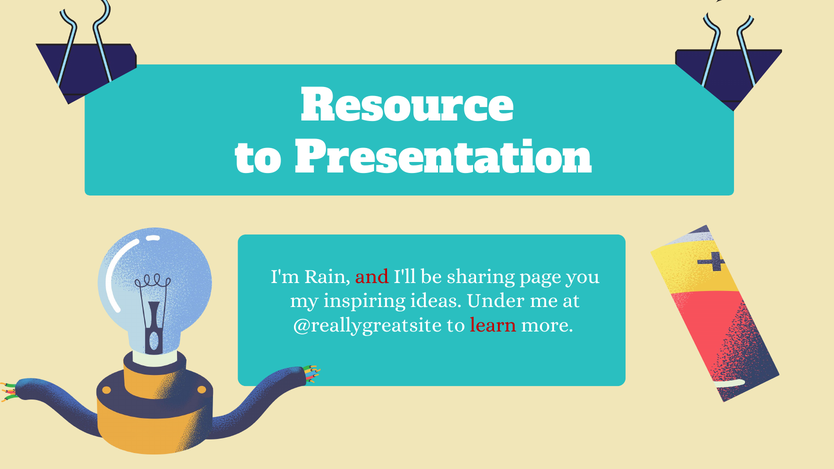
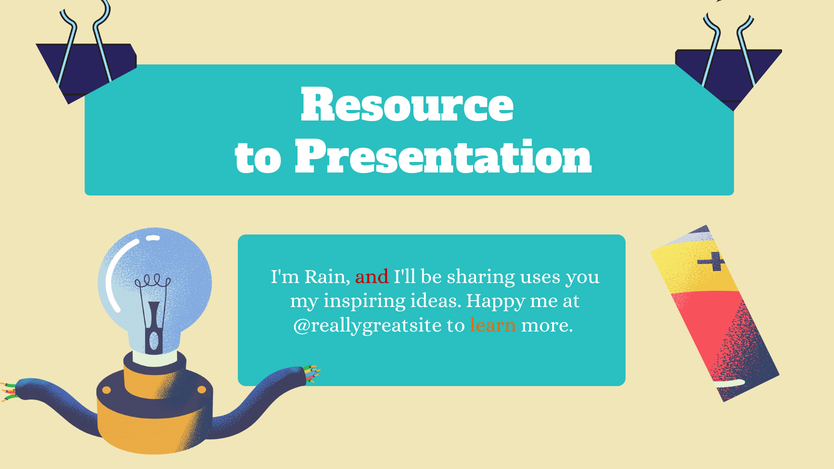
page: page -> uses (540, 276)
Under: Under -> Happy (496, 301)
learn colour: red -> orange (493, 325)
